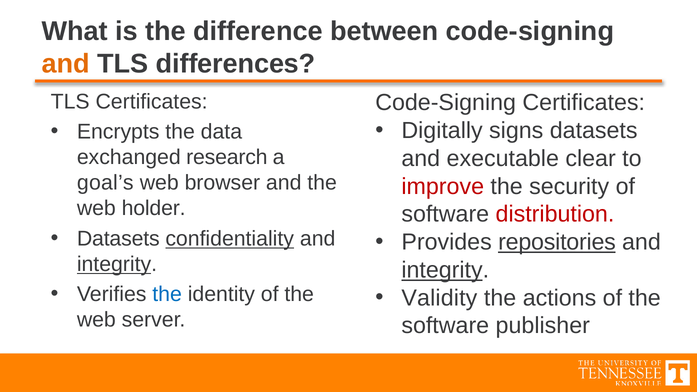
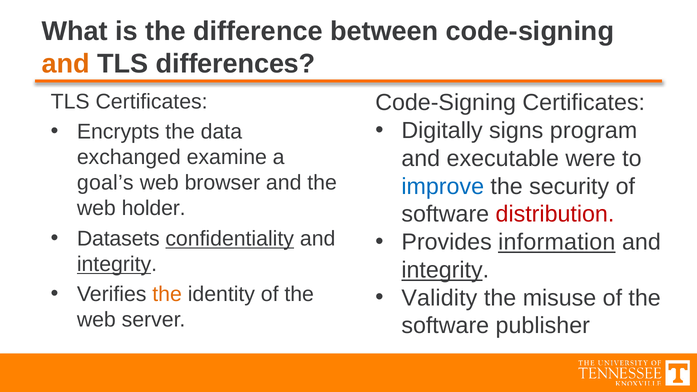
signs datasets: datasets -> program (594, 131)
research: research -> examine (227, 157)
clear: clear -> were (591, 159)
improve colour: red -> blue (443, 186)
repositories: repositories -> information (557, 242)
the colour: blue -> orange (167, 294)
actions: actions -> misuse (560, 298)
